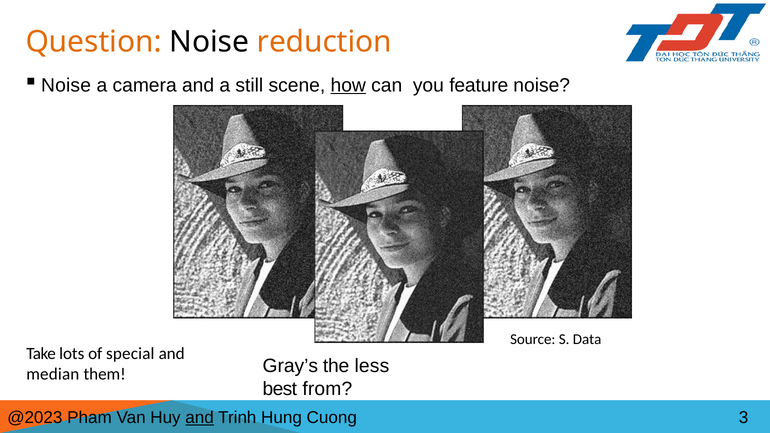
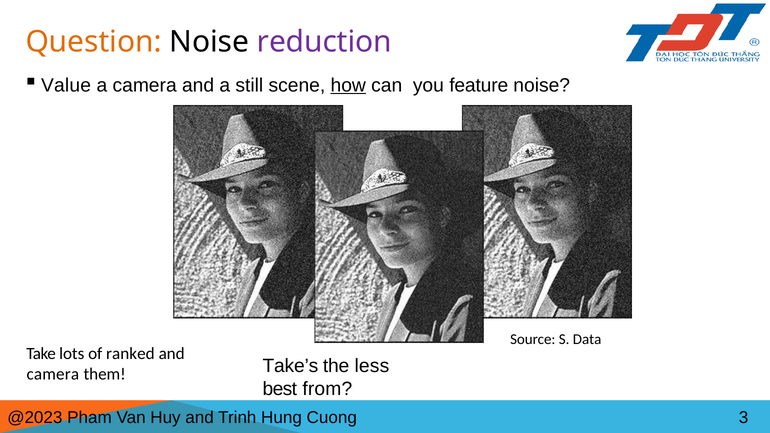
reduction colour: orange -> purple (324, 42)
Noise: Noise -> Value (66, 85)
special: special -> ranked (130, 354)
median: median -> camera (53, 374)
Gray’s: Gray’s -> Take’s (290, 366)
and underline: present -> none (200, 418)
